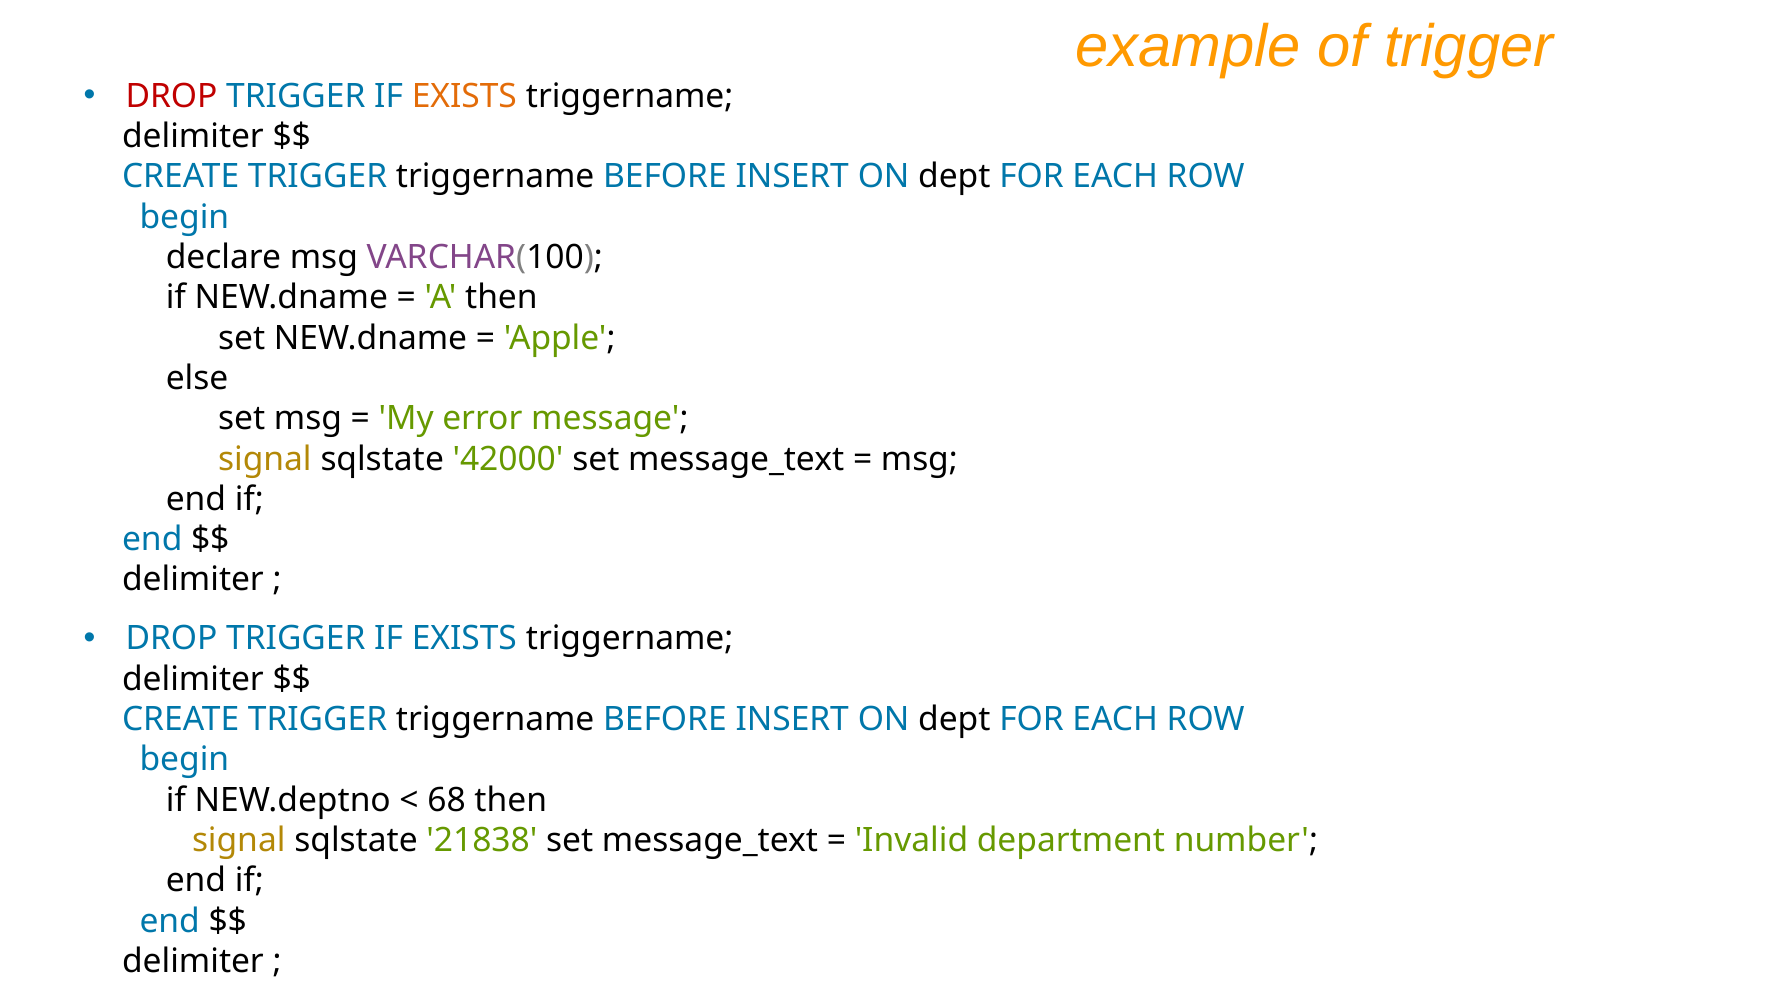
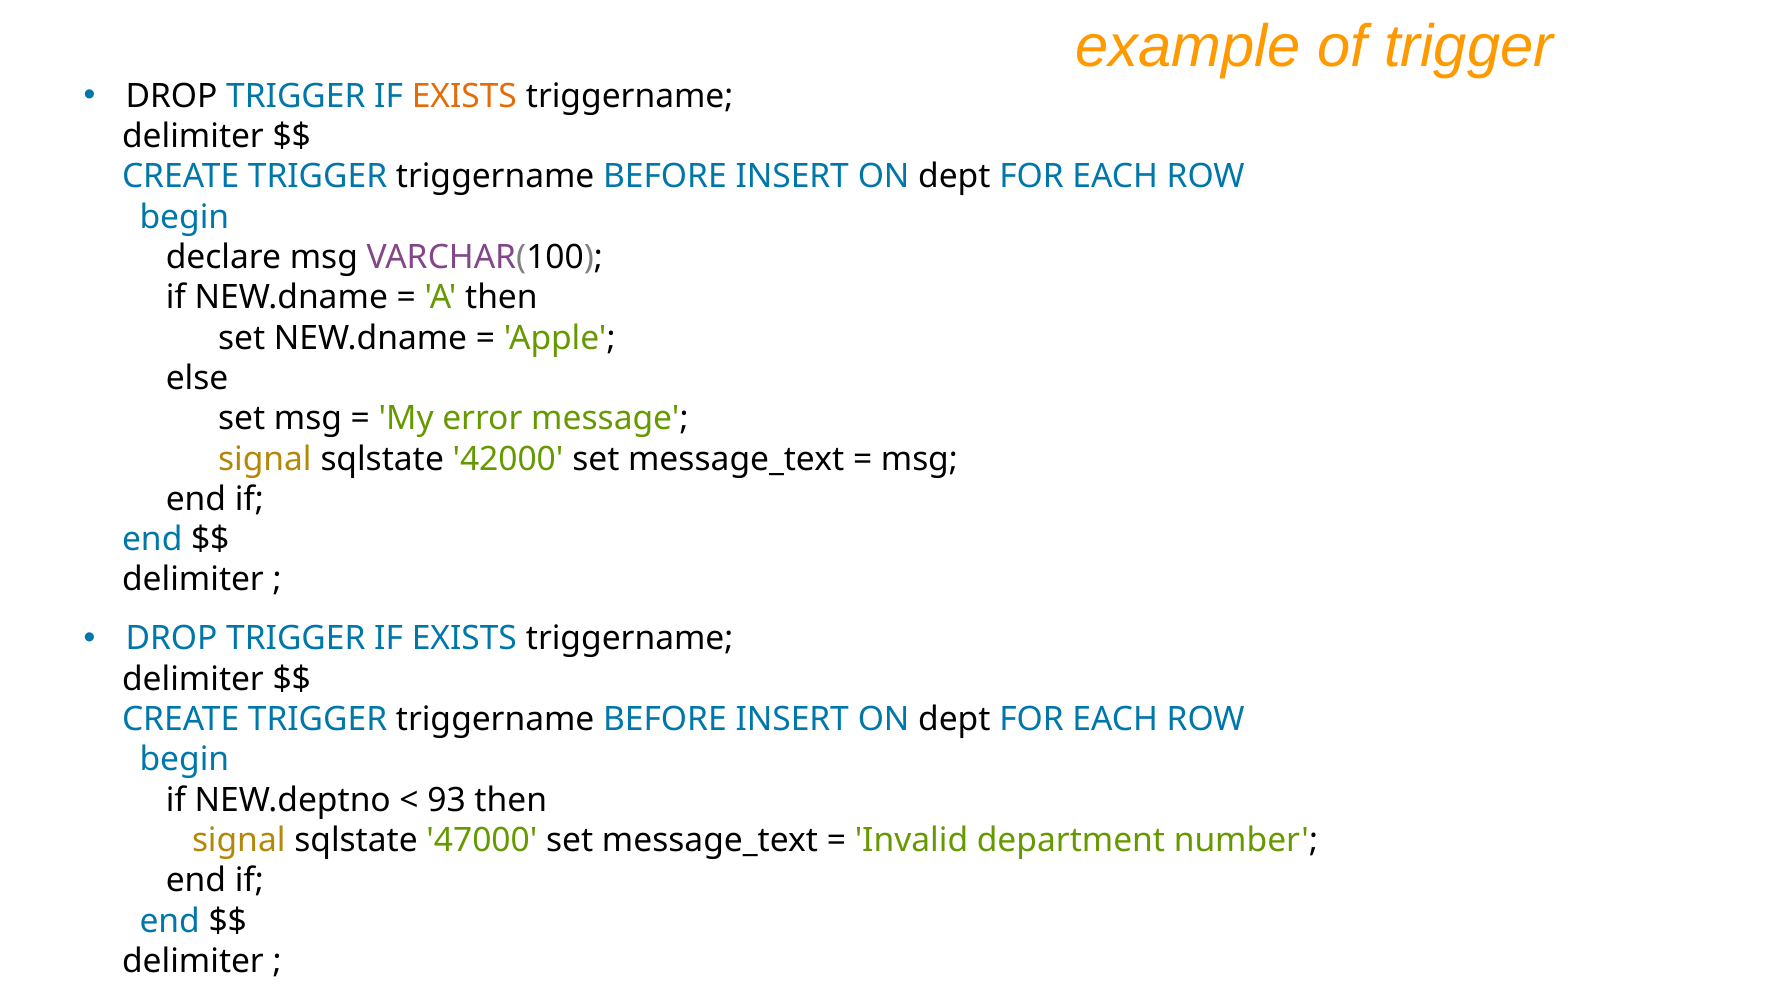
DROP colour: red -> black (172, 96)
68: 68 -> 93 (447, 800)
21838: 21838 -> 47000 (482, 840)
